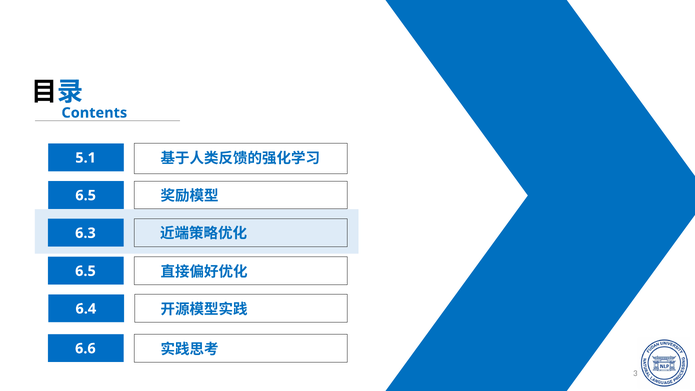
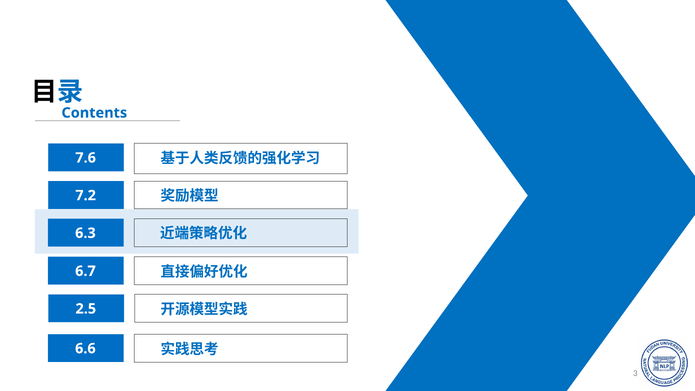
5.1: 5.1 -> 7.6 (86, 158)
6.5: 6.5 -> 7.2 (86, 195)
6.5: 6.5 -> 6.7 (85, 271)
6.4: 6.4 -> 2.5 (86, 309)
